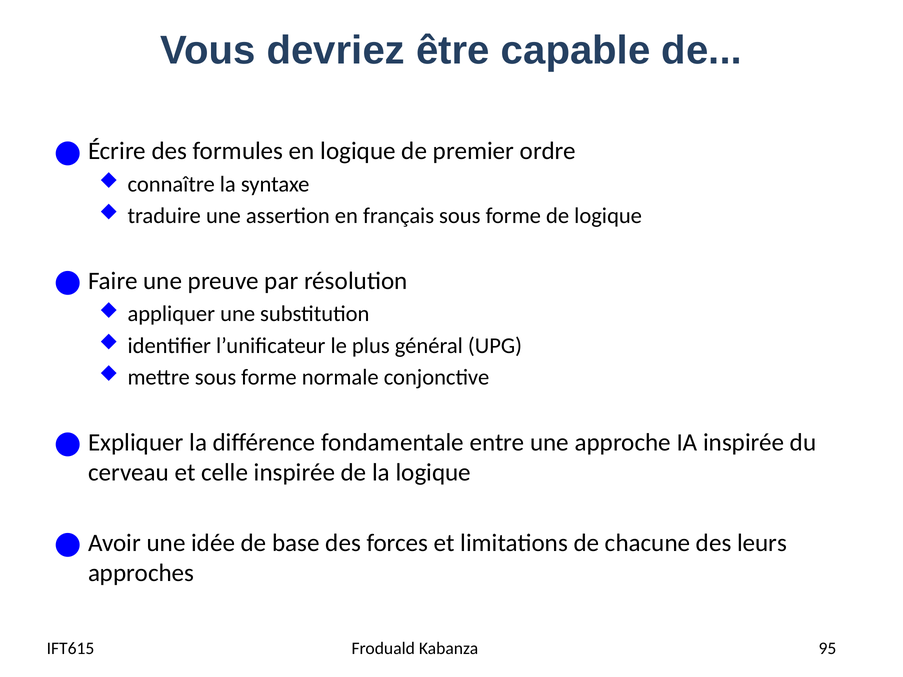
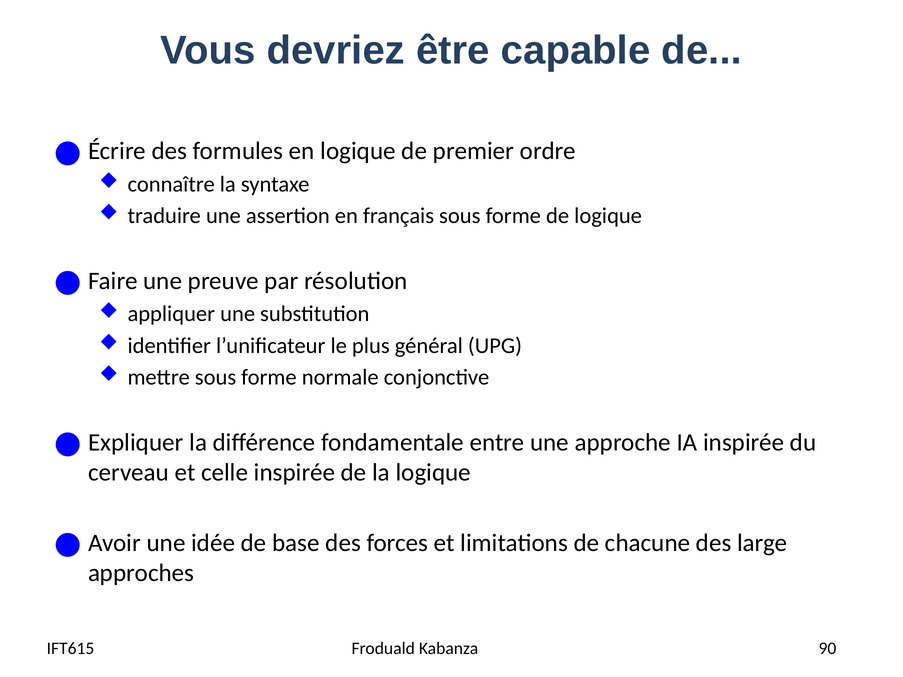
leurs: leurs -> large (762, 543)
95: 95 -> 90 (827, 648)
